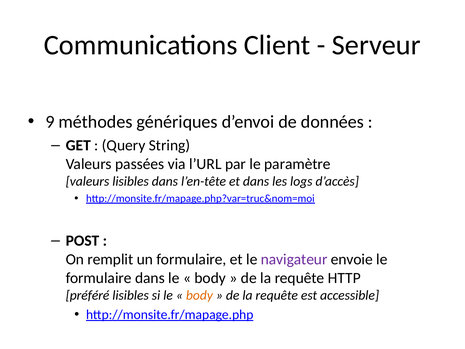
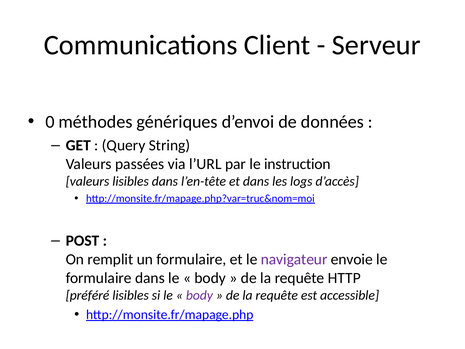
9: 9 -> 0 (50, 122)
paramètre: paramètre -> instruction (298, 164)
body colour: orange -> purple (199, 295)
